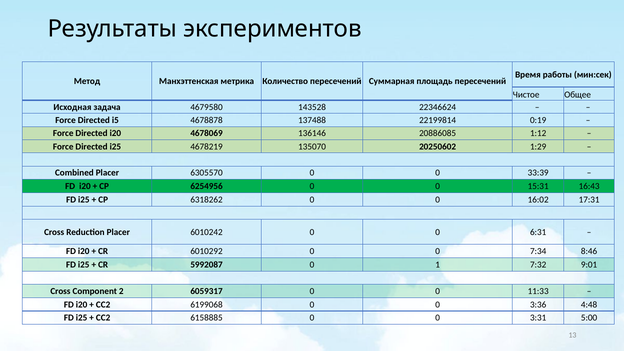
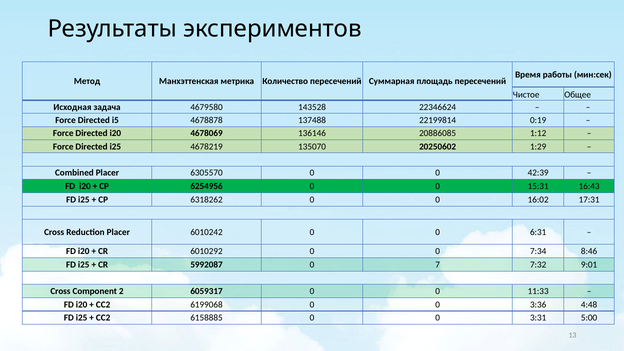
33:39: 33:39 -> 42:39 (538, 173)
1: 1 -> 7 (438, 265)
